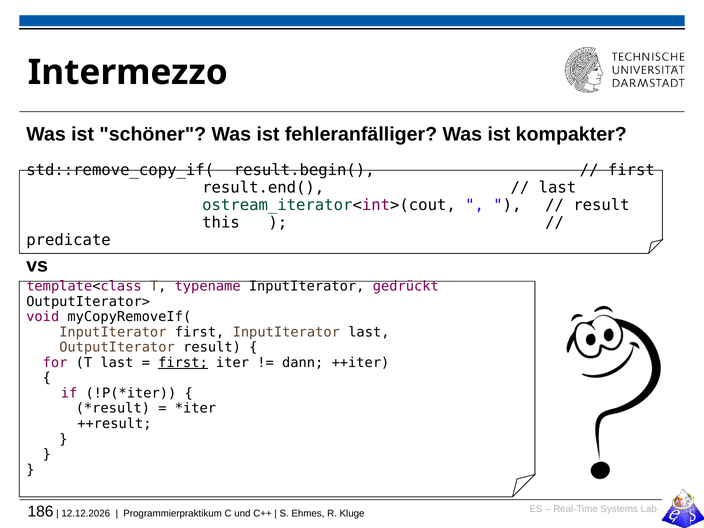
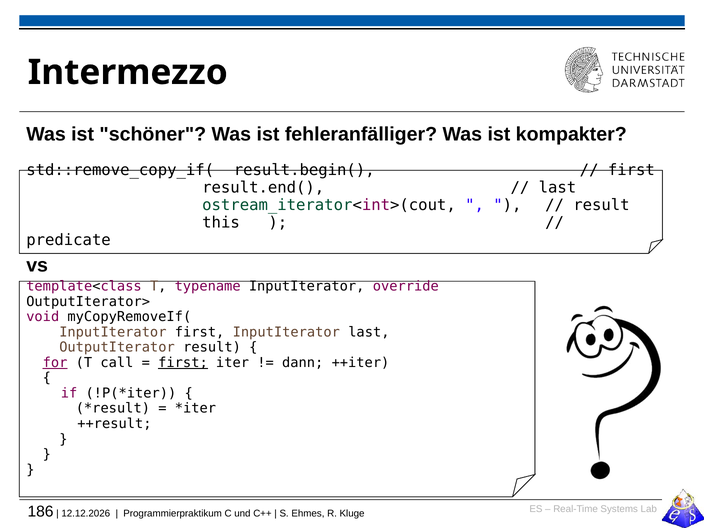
gedrückt: gedrückt -> override (406, 286)
for underline: none -> present (55, 363)
T last: last -> call (117, 363)
